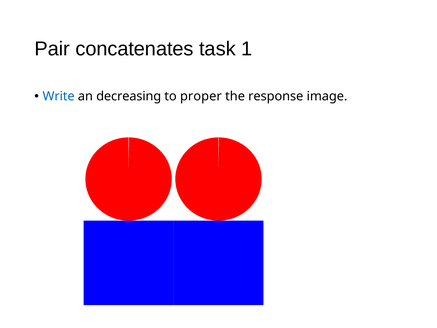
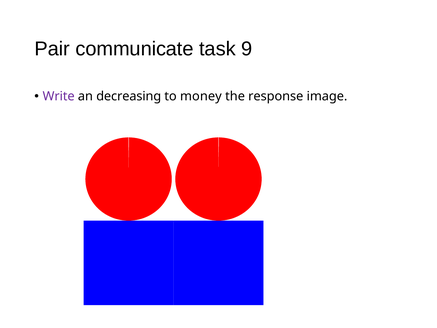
concatenates: concatenates -> communicate (135, 49)
1: 1 -> 9 (247, 49)
Write colour: blue -> purple (59, 96)
proper: proper -> money (201, 96)
